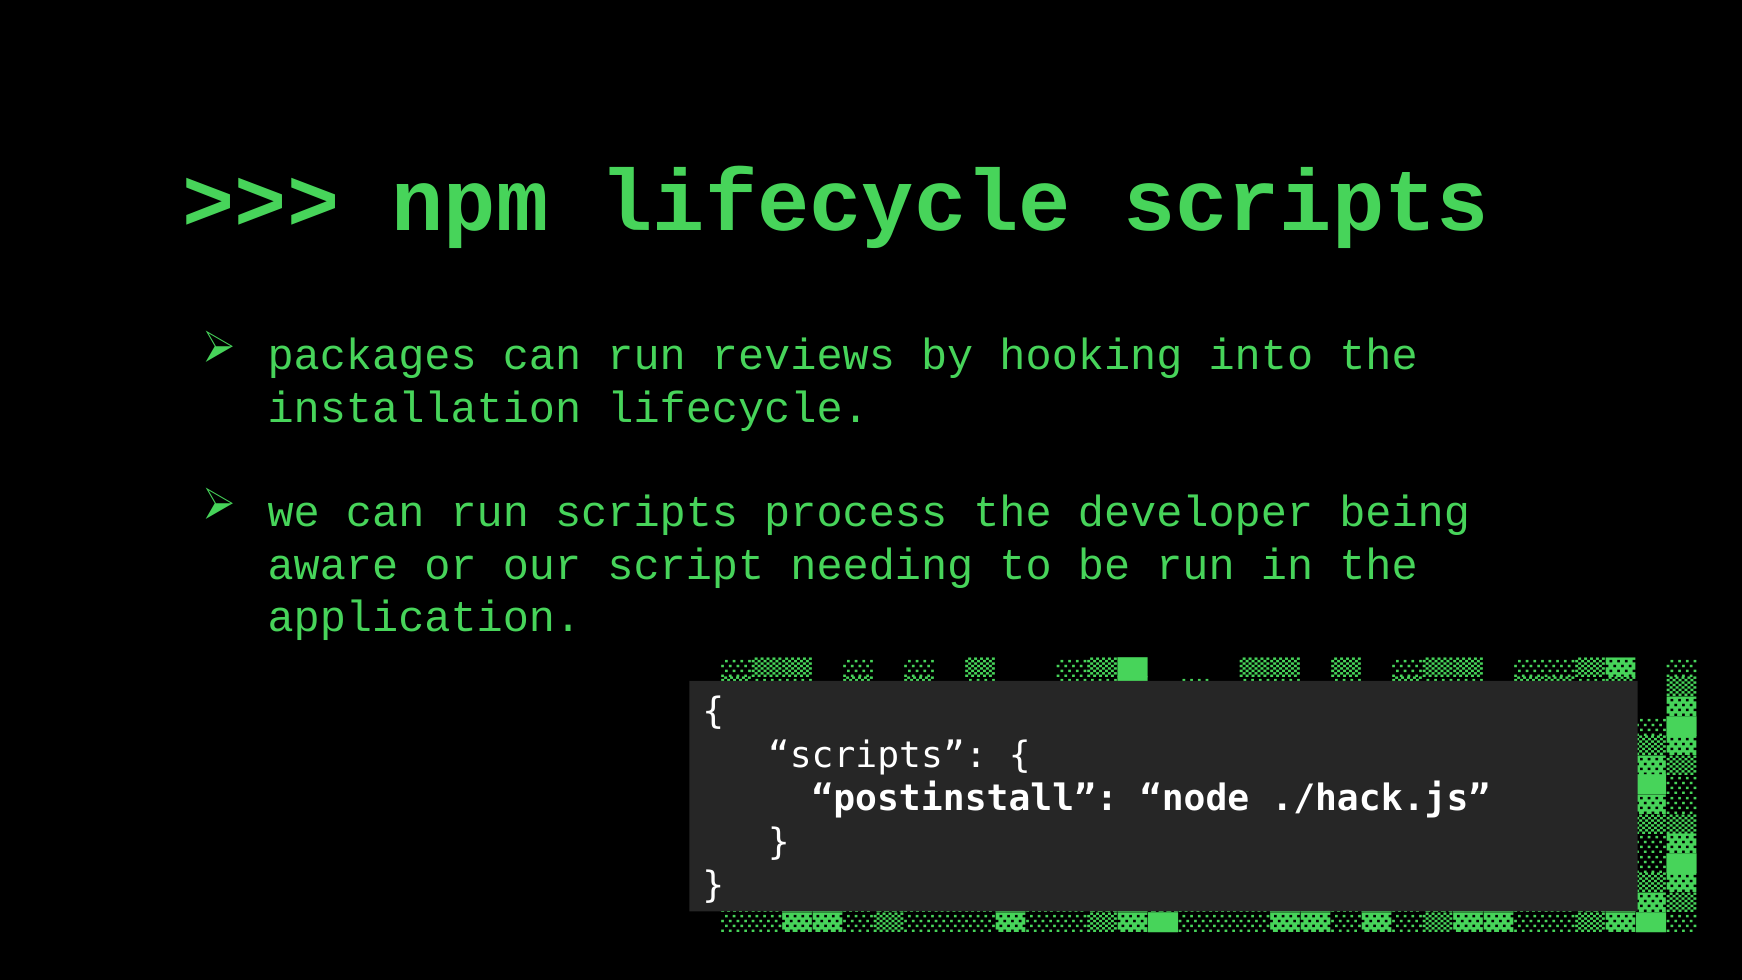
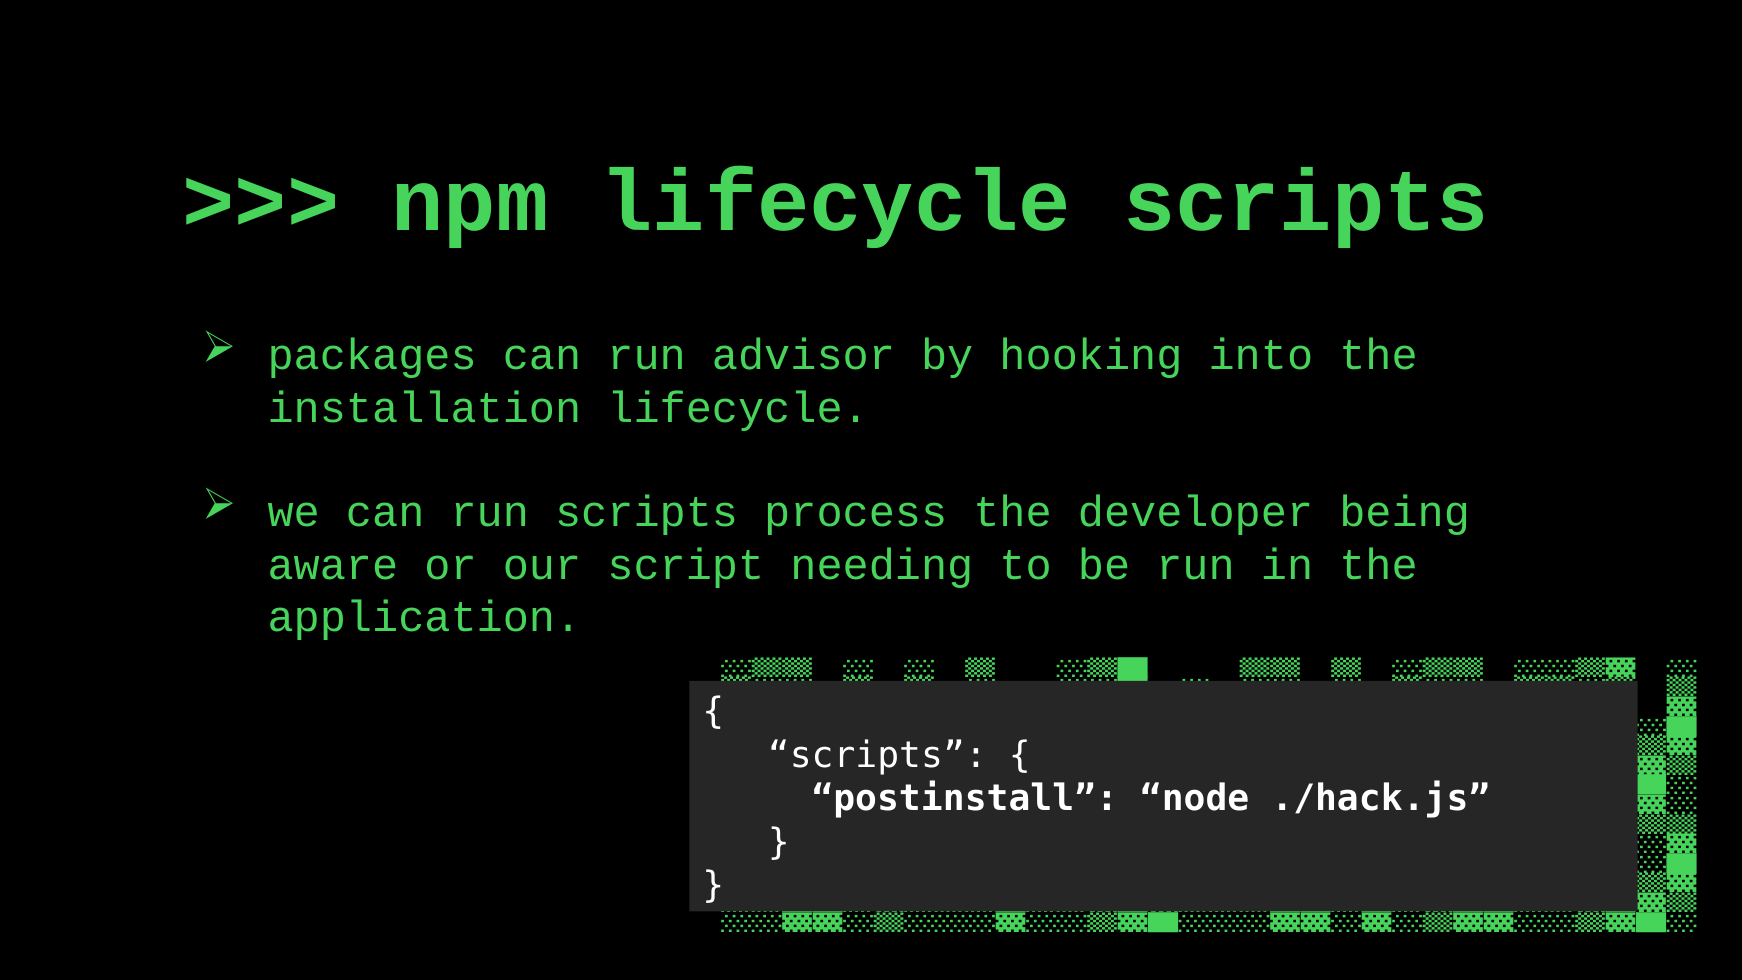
reviews: reviews -> advisor (803, 356)
